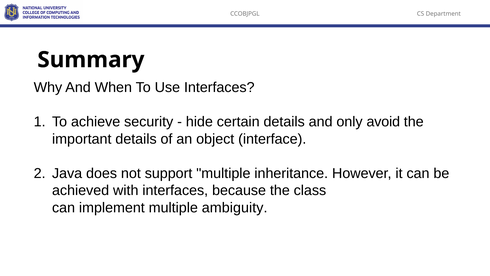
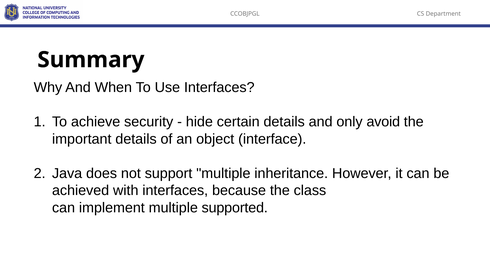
ambiguity: ambiguity -> supported (235, 207)
